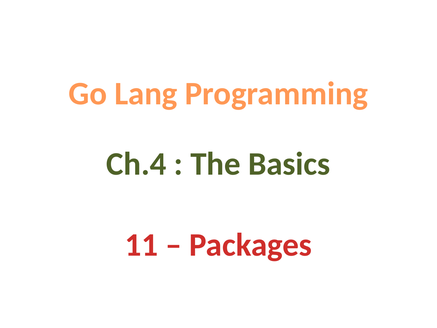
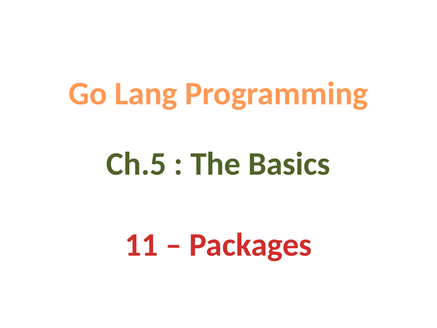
Ch.4: Ch.4 -> Ch.5 (136, 164)
